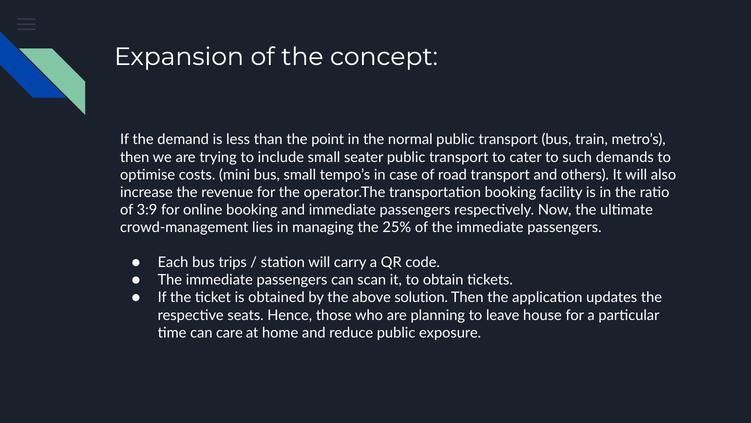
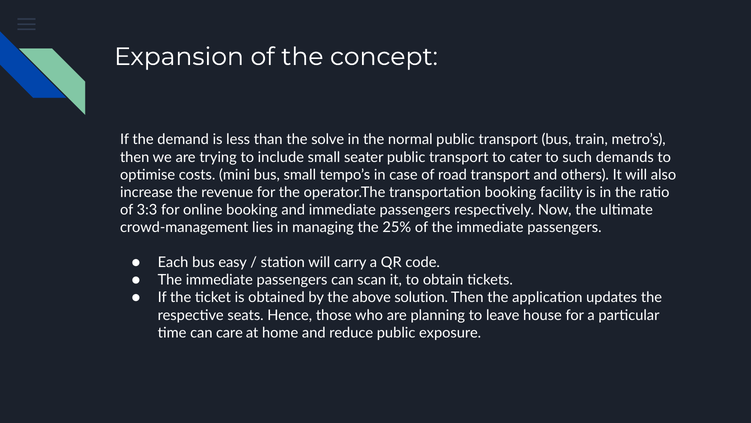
point: point -> solve (328, 139)
3:9: 3:9 -> 3:3 (147, 210)
trips: trips -> easy (233, 262)
